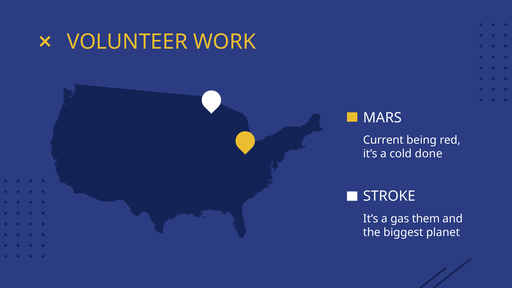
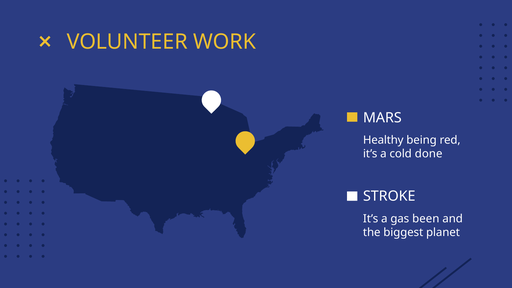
Current: Current -> Healthy (383, 140)
them: them -> been (426, 219)
